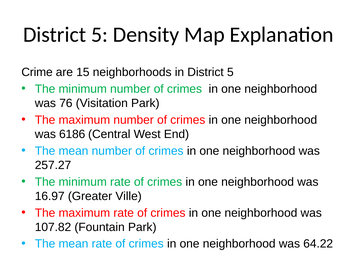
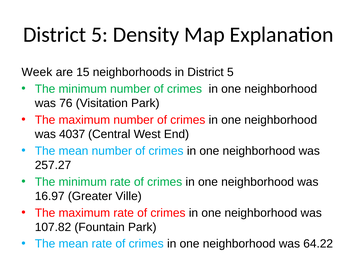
Crime: Crime -> Week (37, 72)
6186: 6186 -> 4037 (72, 134)
